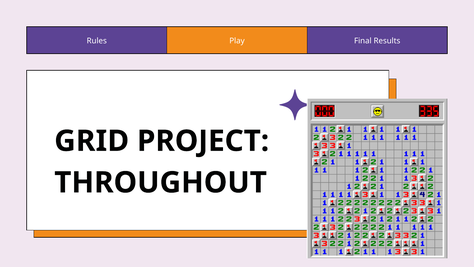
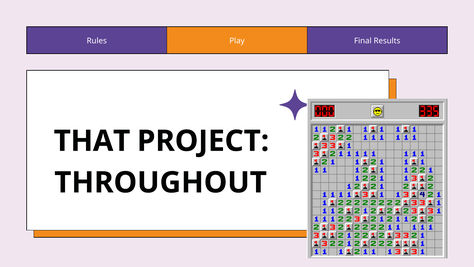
GRID: GRID -> THAT (92, 141)
